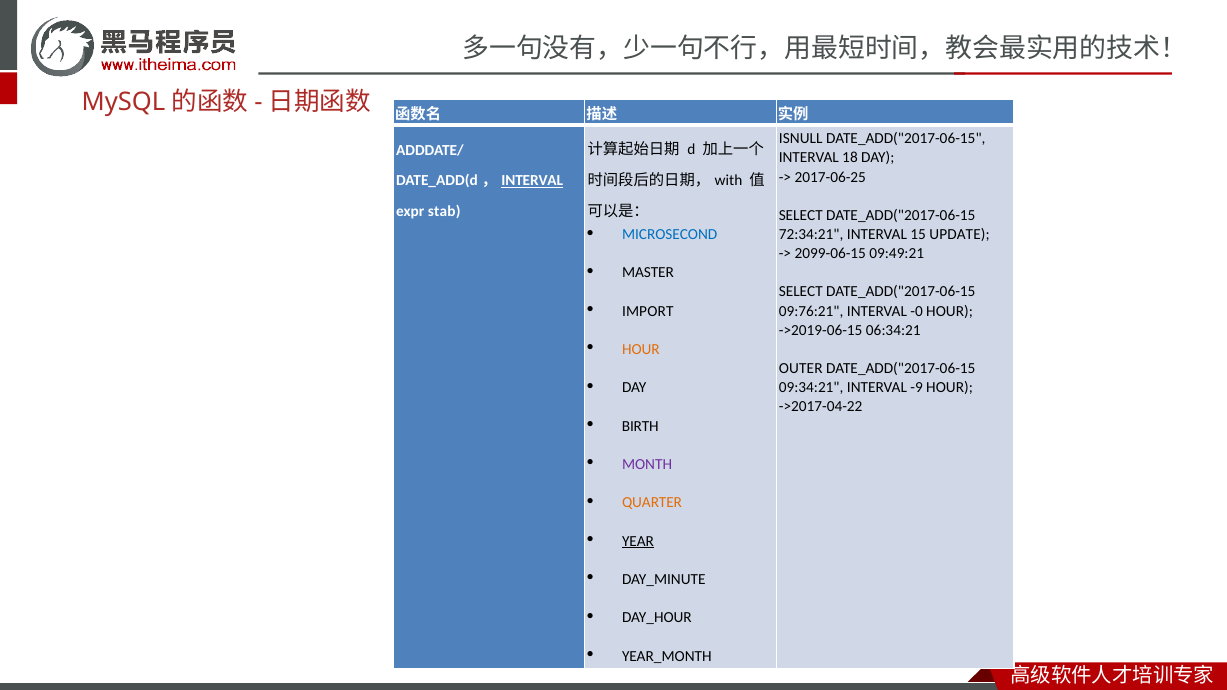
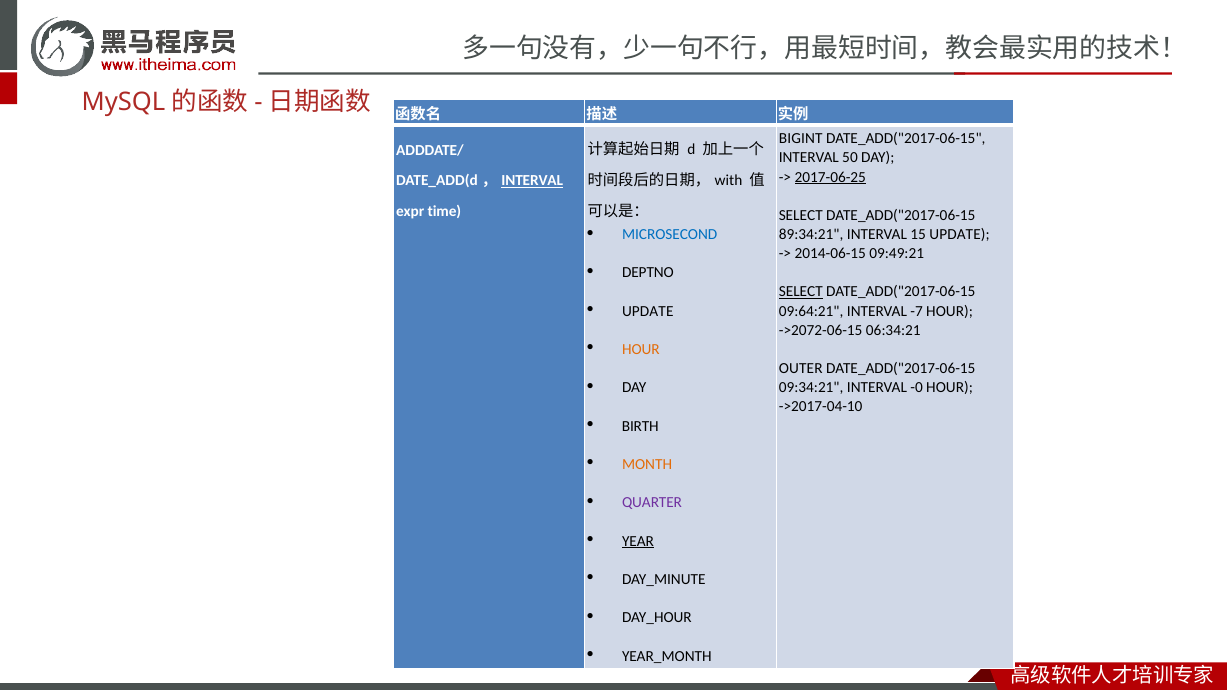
ISNULL: ISNULL -> BIGINT (801, 139)
18: 18 -> 50 (850, 158)
2017-06-25 underline: none -> present (830, 177)
stab: stab -> time (444, 212)
72:34:21: 72:34:21 -> 89:34:21 (811, 234)
2099-06-15: 2099-06-15 -> 2014-06-15 (830, 254)
MASTER: MASTER -> DEPTNO (648, 273)
SELECT underline: none -> present (801, 292)
IMPORT: IMPORT -> UPDATE (648, 311)
09:76:21: 09:76:21 -> 09:64:21 (811, 311)
-0: -0 -> -7 (917, 311)
->2019-06-15: ->2019-06-15 -> ->2072-06-15 (821, 330)
-9: -9 -> -0 (917, 388)
->2017-04-22: ->2017-04-22 -> ->2017-04-10 (821, 407)
MONTH colour: purple -> orange (647, 465)
QUARTER colour: orange -> purple (652, 503)
